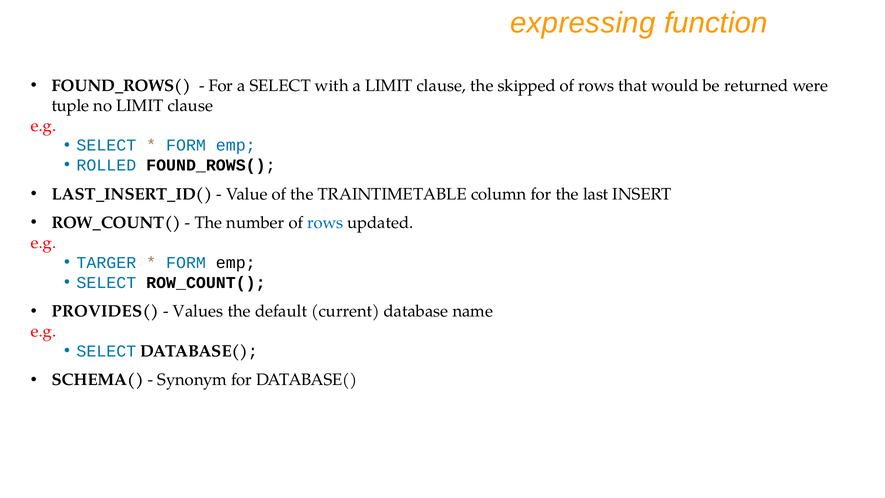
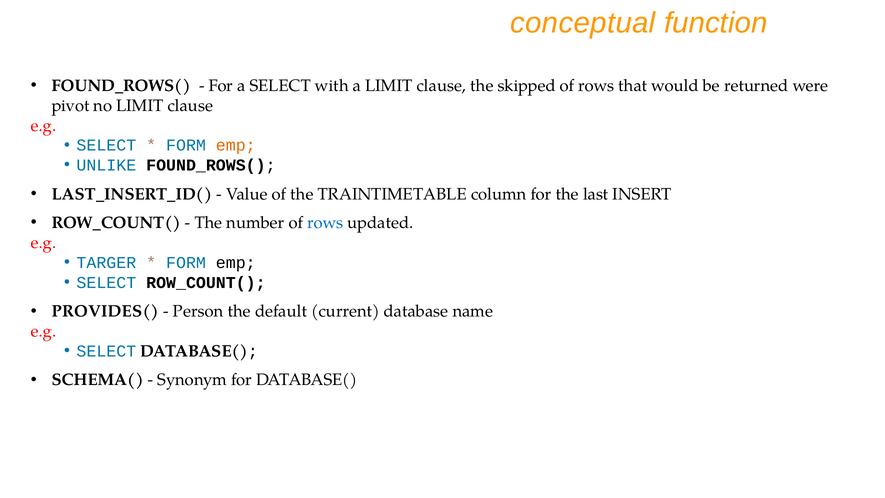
expressing: expressing -> conceptual (583, 23)
tuple: tuple -> pivot (71, 106)
emp colour: blue -> orange (236, 145)
ROLLED: ROLLED -> UNLIKE (106, 165)
Values: Values -> Person (198, 311)
